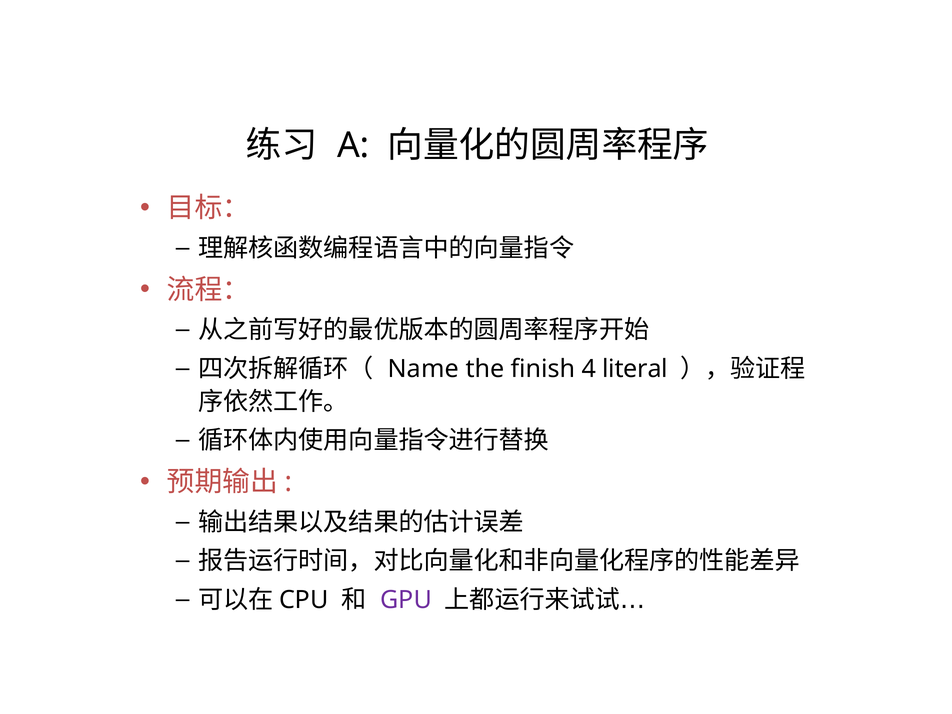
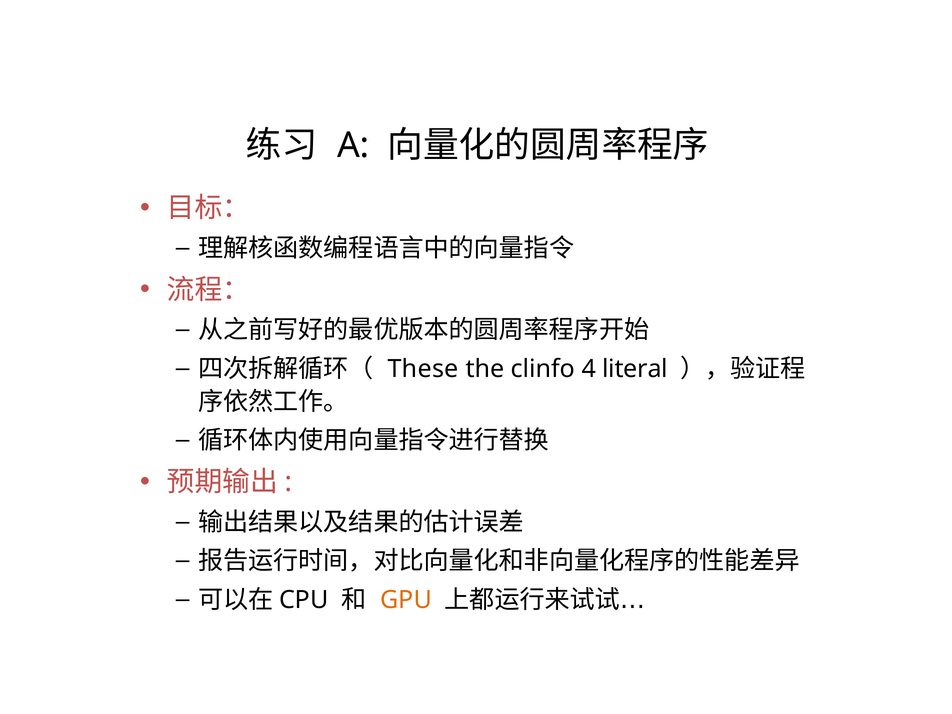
Name: Name -> These (423, 369)
finish: finish -> clinfo (543, 369)
GPU colour: purple -> orange (406, 600)
